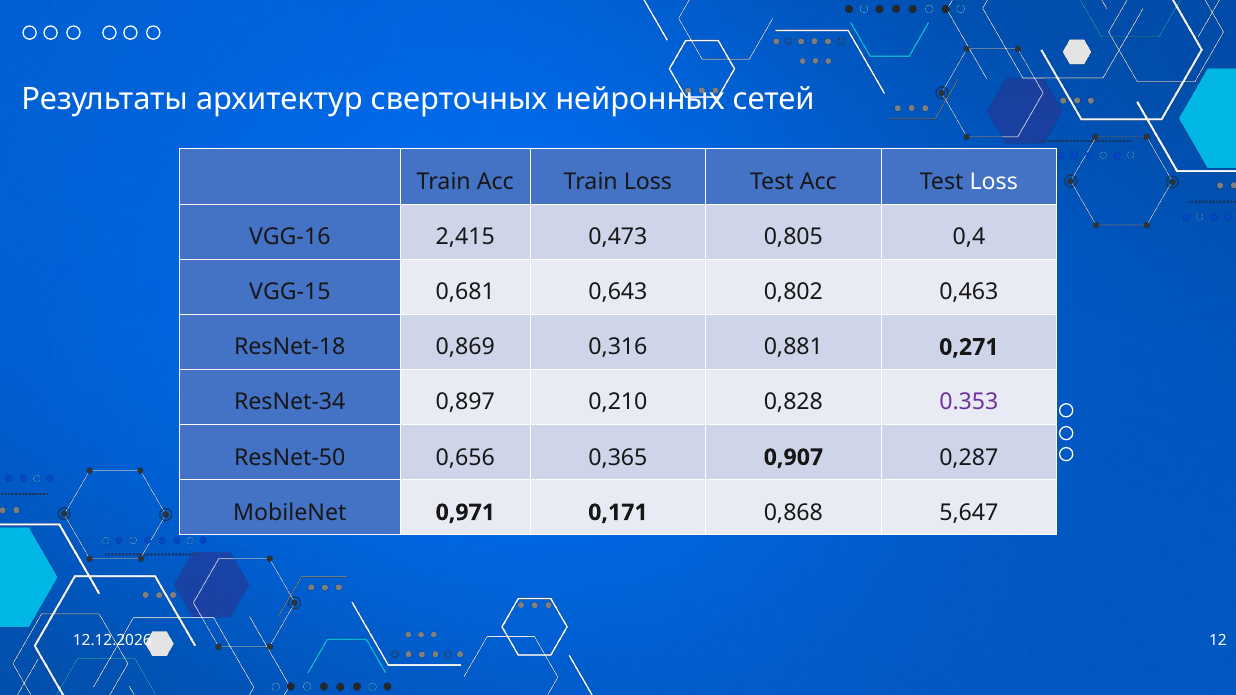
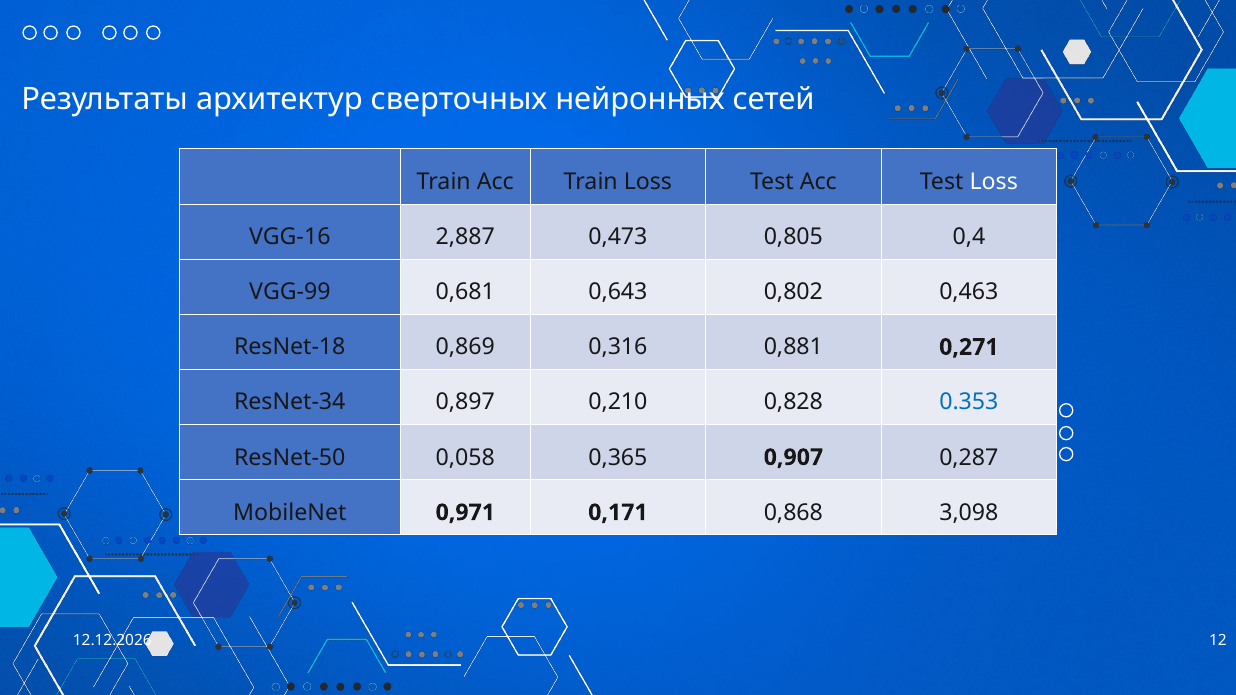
2,415: 2,415 -> 2,887 (465, 237)
VGG-15: VGG-15 -> VGG-99 (290, 292)
0.353 colour: purple -> blue (969, 402)
0,656: 0,656 -> 0,058 (465, 458)
5,647: 5,647 -> 3,098 (969, 513)
